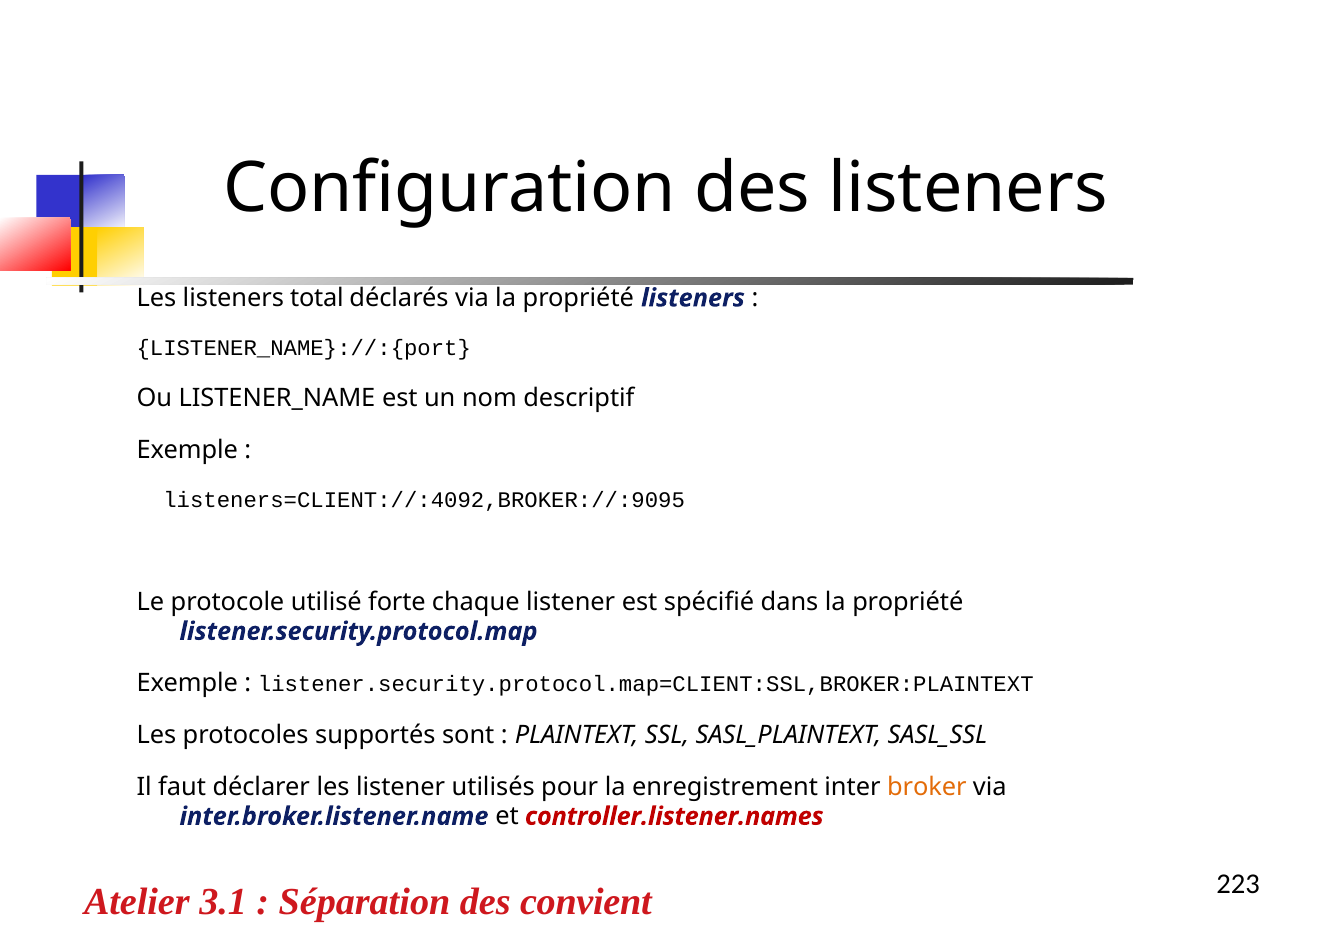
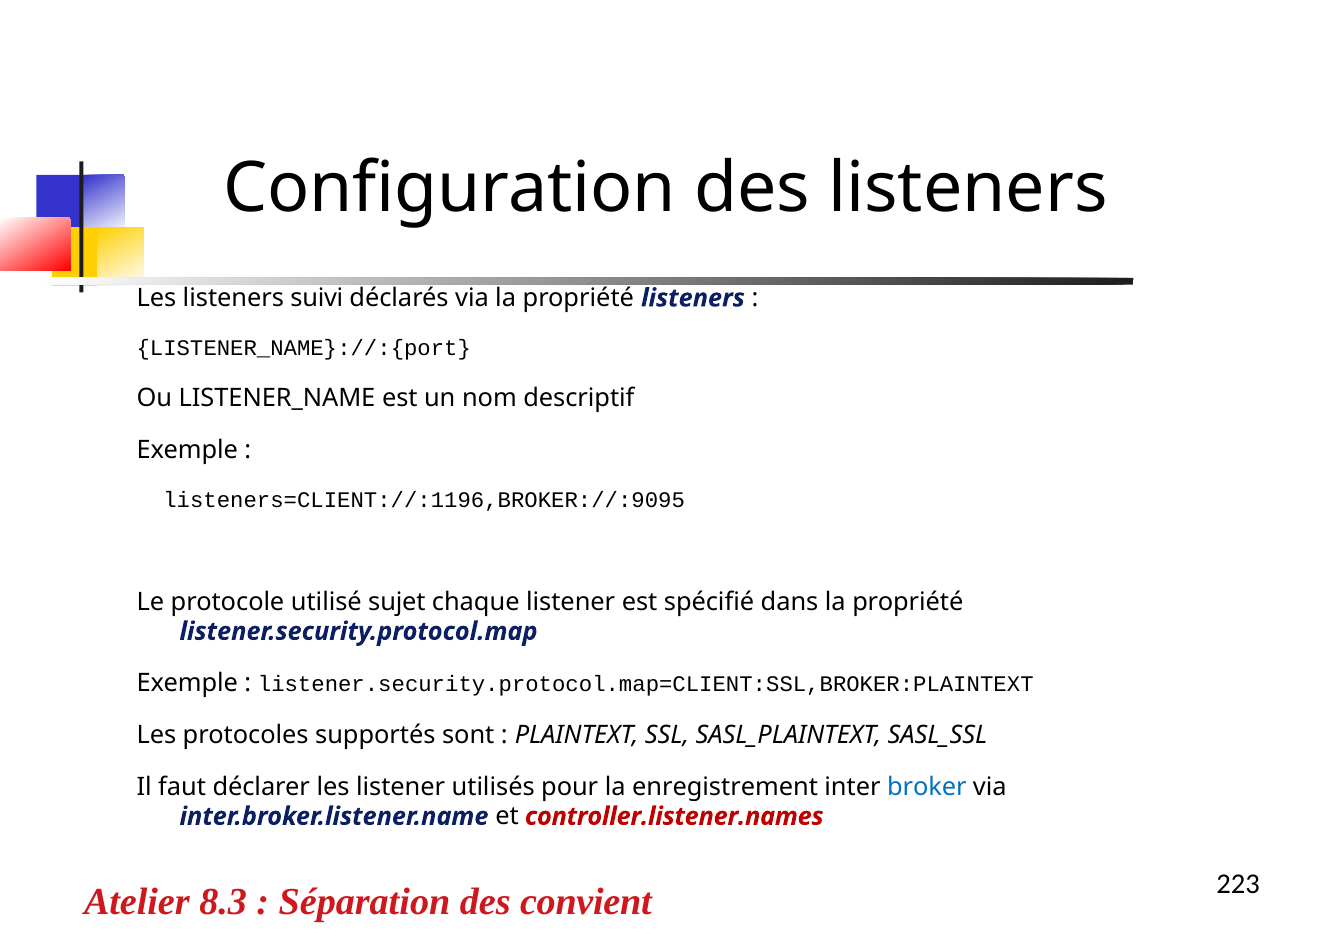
total: total -> suivi (317, 298)
listeners=CLIENT://:4092,BROKER://:9095: listeners=CLIENT://:4092,BROKER://:9095 -> listeners=CLIENT://:1196,BROKER://:9095 (424, 500)
forte: forte -> sujet (397, 602)
broker colour: orange -> blue (927, 787)
3.1: 3.1 -> 8.3 (223, 902)
